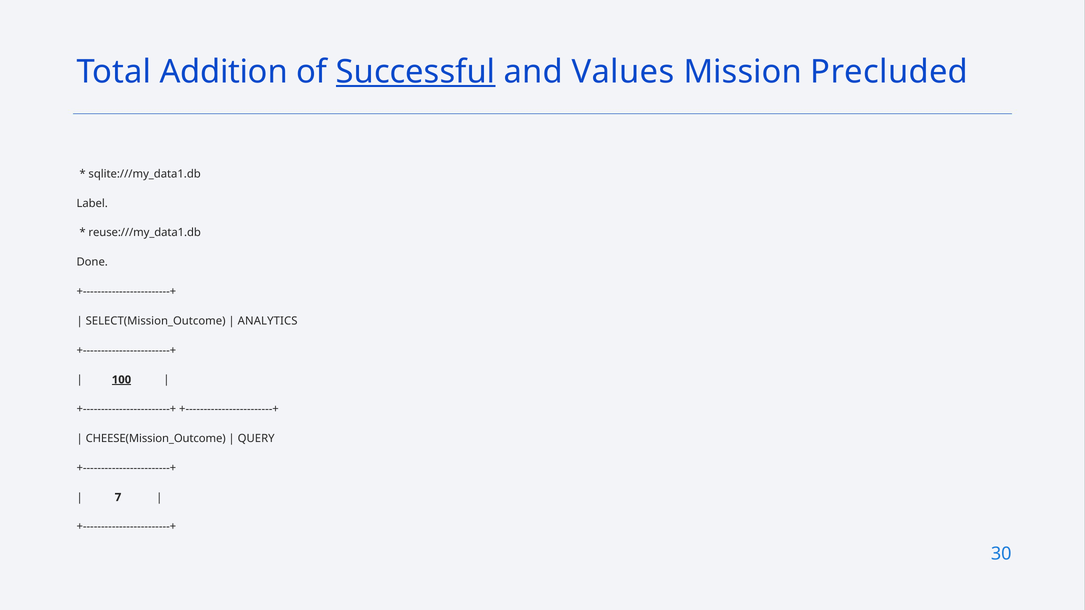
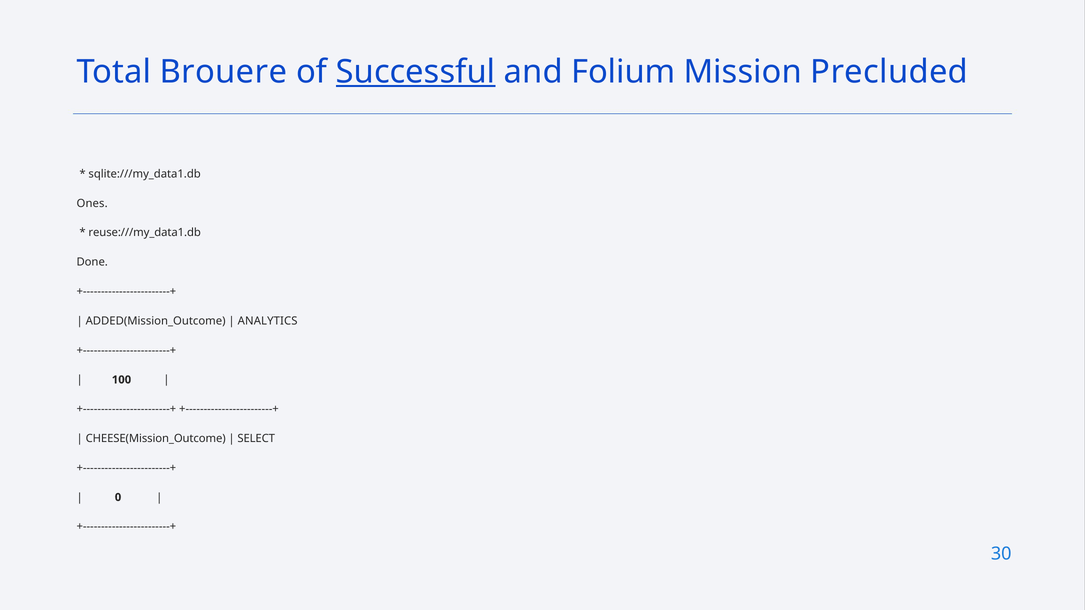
Addition: Addition -> Brouere (223, 72)
Values: Values -> Folium (623, 72)
Label: Label -> Ones (92, 203)
SELECT(Mission_Outcome: SELECT(Mission_Outcome -> ADDED(Mission_Outcome (156, 321)
100 underline: present -> none (121, 380)
QUERY: QUERY -> SELECT (256, 439)
7: 7 -> 0 (118, 498)
